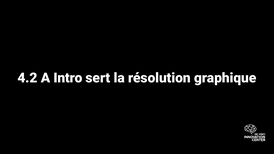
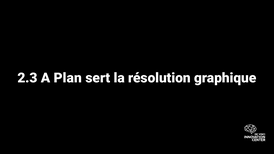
4.2: 4.2 -> 2.3 (27, 78)
Intro: Intro -> Plan (68, 78)
